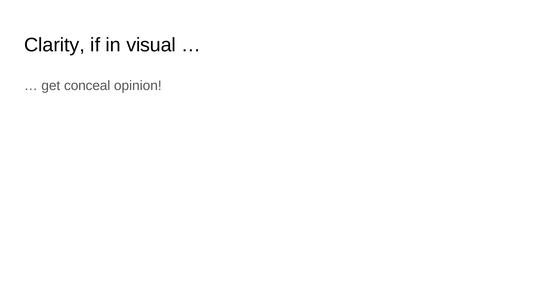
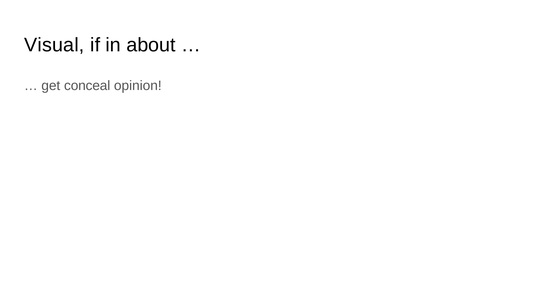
Clarity: Clarity -> Visual (54, 45)
visual: visual -> about (151, 45)
